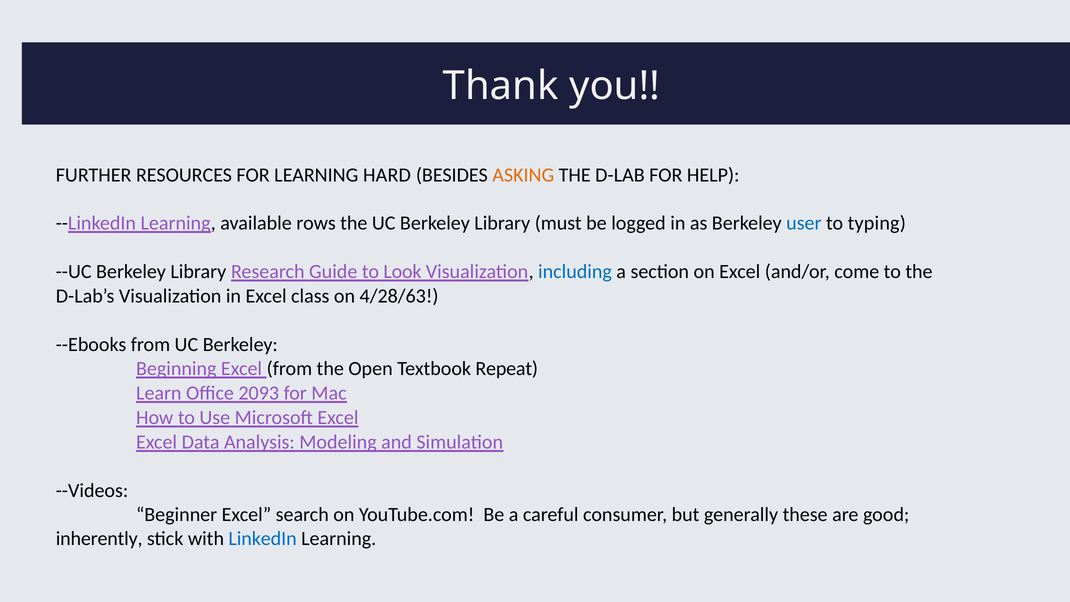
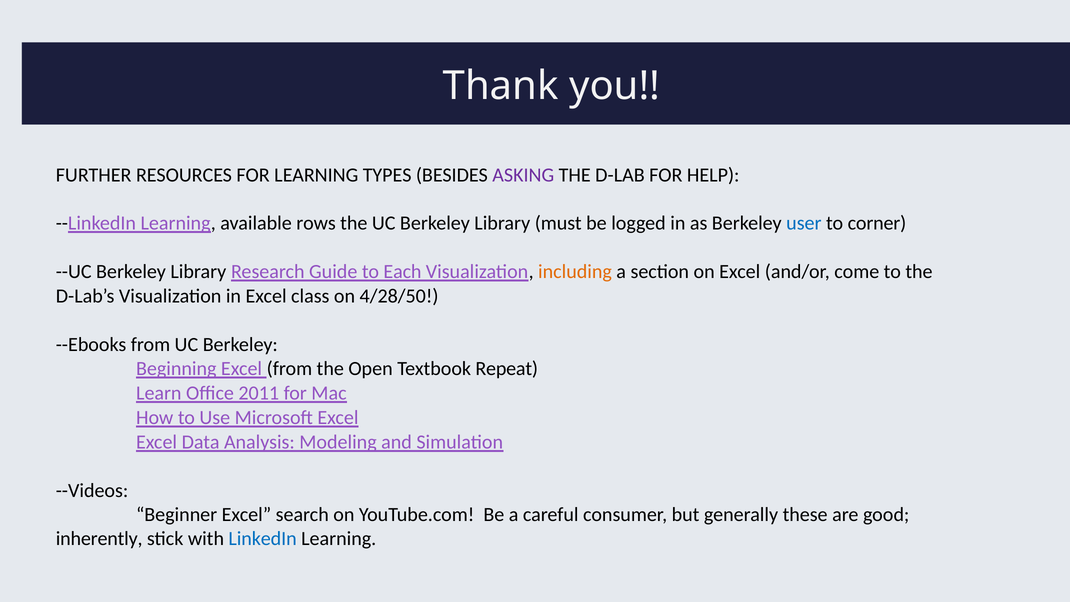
HARD: HARD -> TYPES (387, 175)
ASKING colour: orange -> purple (523, 175)
typing: typing -> corner (877, 223)
Look: Look -> Each (402, 272)
including colour: blue -> orange (575, 272)
4/28/63: 4/28/63 -> 4/28/50 (399, 296)
2093: 2093 -> 2011 (259, 393)
